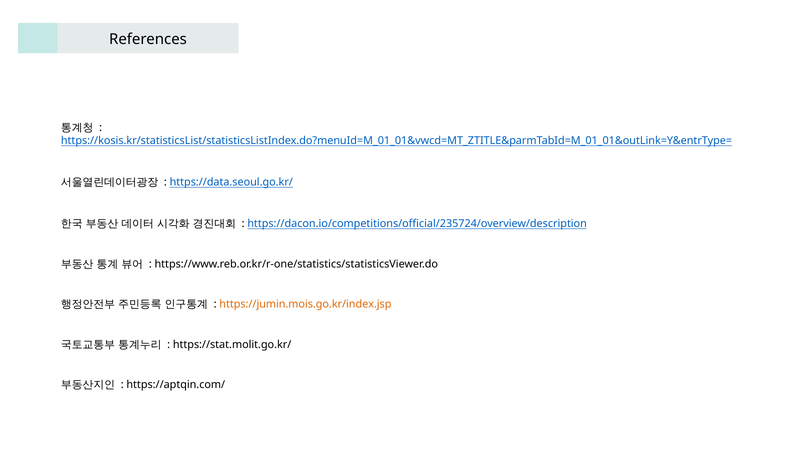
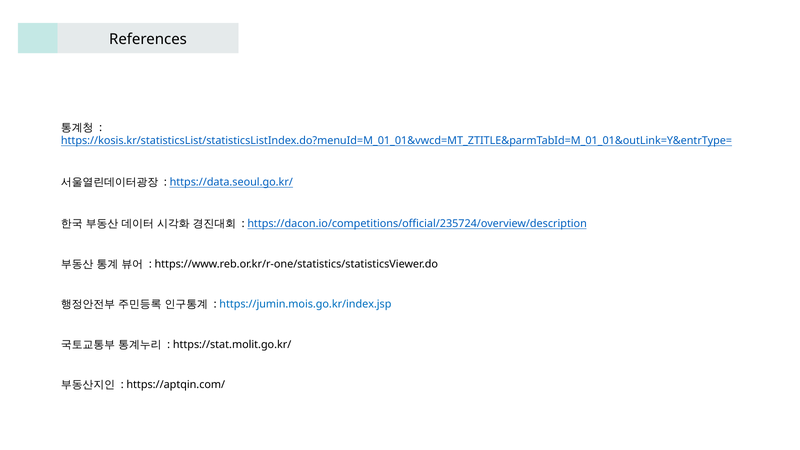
https://jumin.mois.go.kr/index.jsp colour: orange -> blue (305, 304)
